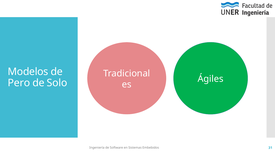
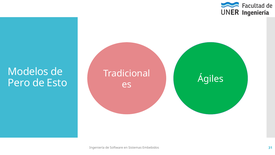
Solo: Solo -> Esto (57, 83)
